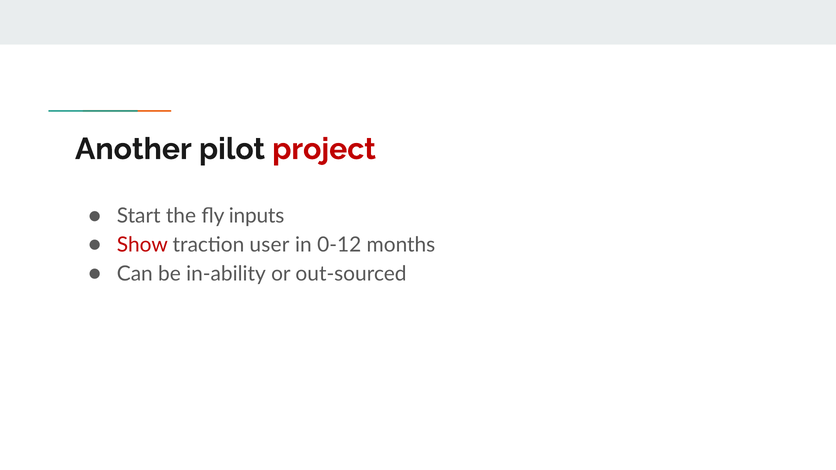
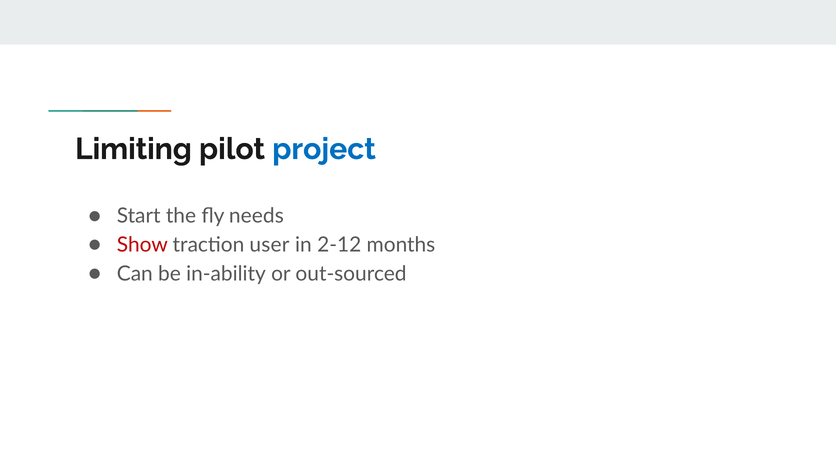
Another: Another -> Limiting (133, 149)
project colour: red -> blue (324, 149)
inputs: inputs -> needs (256, 216)
0-12: 0-12 -> 2-12 (339, 245)
